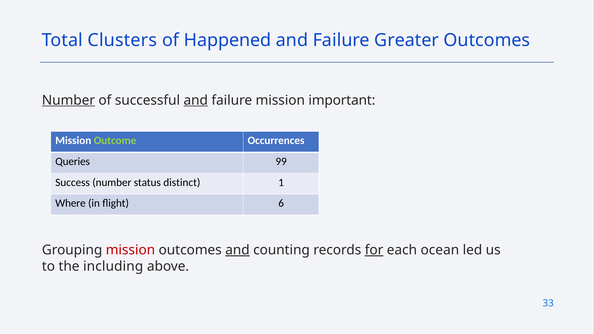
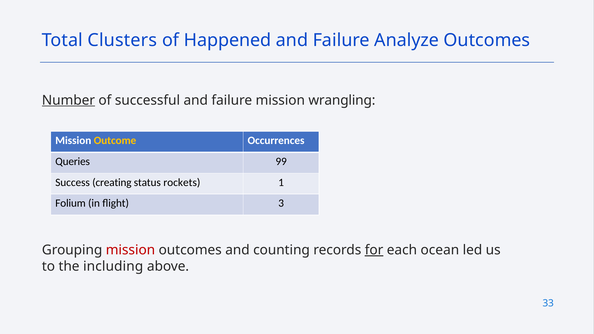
Greater: Greater -> Analyze (407, 40)
and underline: present -> none (196, 100)
important: important -> wrangling (342, 100)
Outcome colour: light green -> yellow (115, 141)
Success number: number -> creating (112, 182)
distinct: distinct -> rockets (182, 182)
Where: Where -> Folium (70, 203)
6: 6 -> 3 (281, 203)
and underline: present -> none (237, 250)
